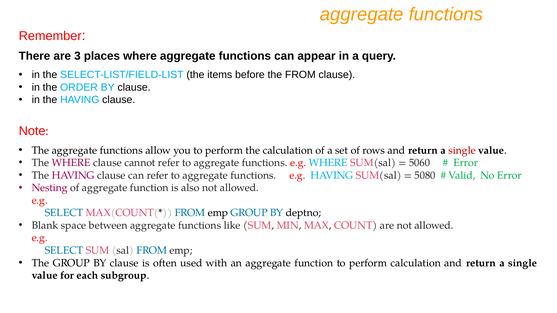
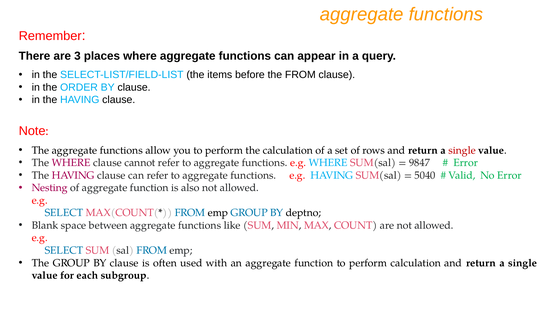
5060: 5060 -> 9847 (419, 163)
5080: 5080 -> 5040 (425, 175)
